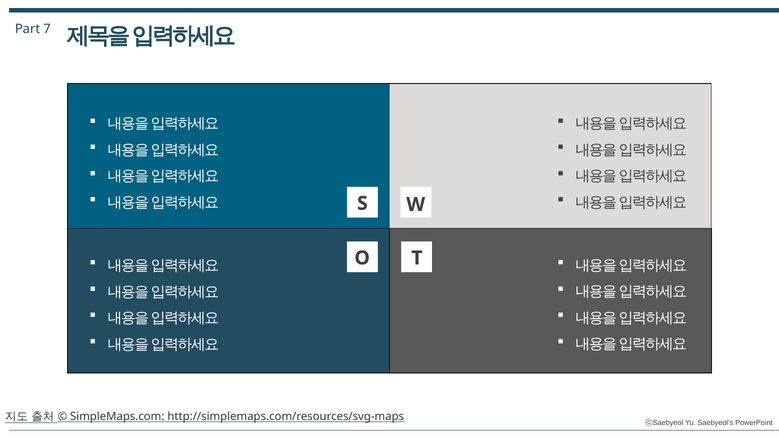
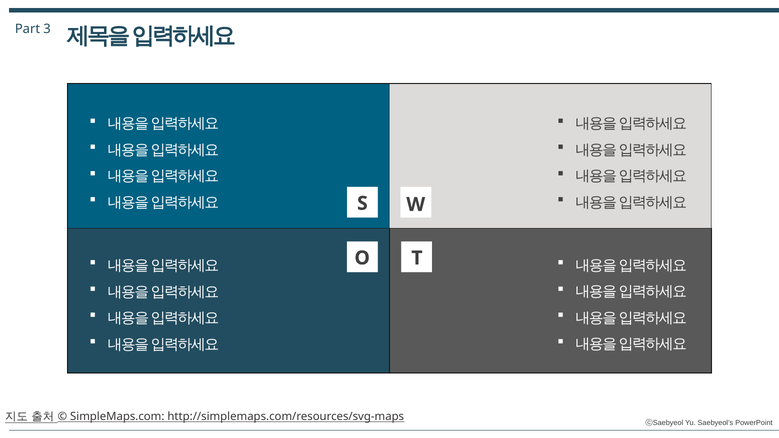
7: 7 -> 3 (47, 29)
